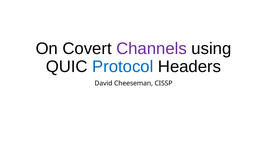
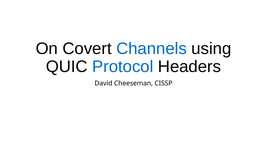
Channels colour: purple -> blue (152, 49)
